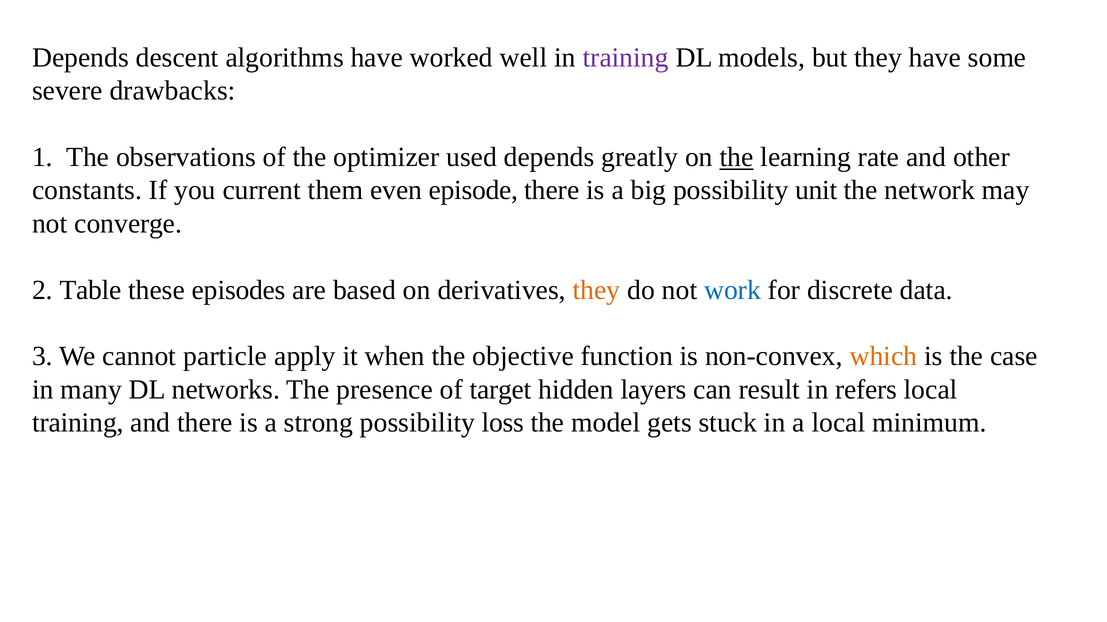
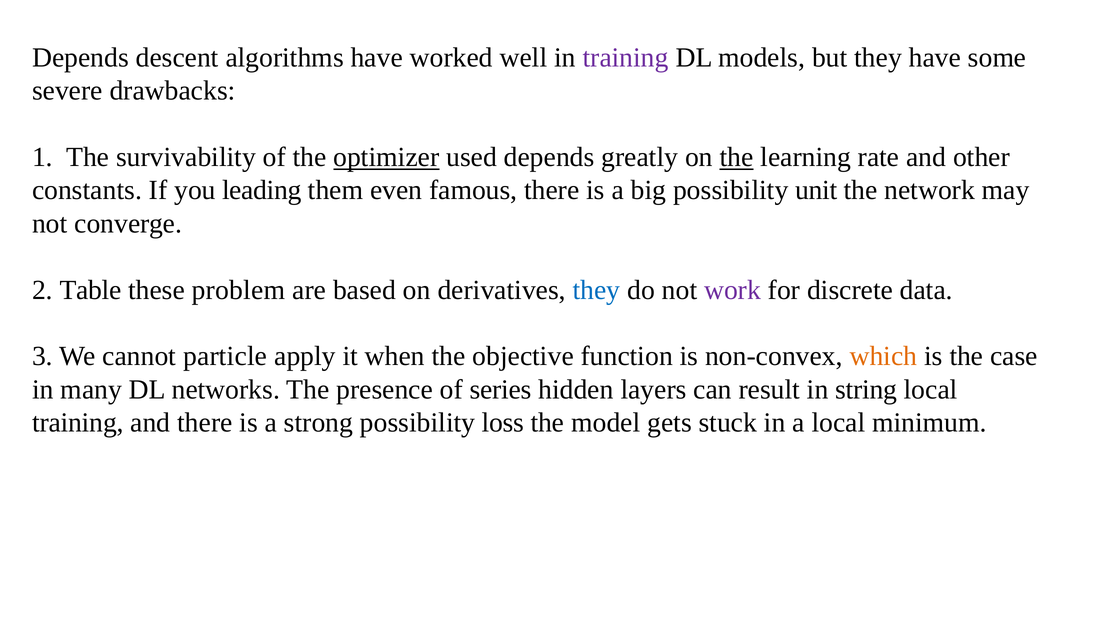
observations: observations -> survivability (186, 157)
optimizer underline: none -> present (386, 157)
current: current -> leading (262, 191)
episode: episode -> famous (473, 191)
episodes: episodes -> problem (239, 290)
they colour: orange -> blue (597, 290)
work colour: blue -> purple (733, 290)
target: target -> series (501, 390)
refers: refers -> string (866, 390)
